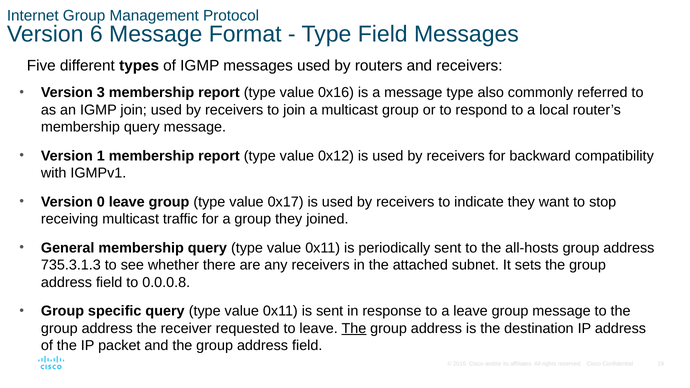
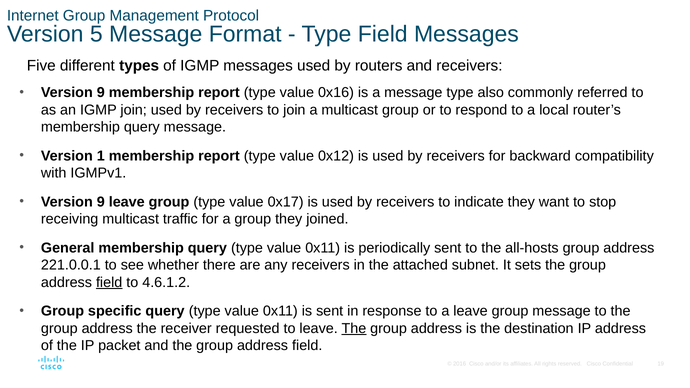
6: 6 -> 5 (96, 34)
3: 3 -> 9 (101, 93)
0: 0 -> 9 (101, 202)
735.3.1.3: 735.3.1.3 -> 221.0.0.1 (71, 265)
field underline: none -> present (109, 283)
0.0.0.8: 0.0.0.8 -> 4.6.1.2 (166, 283)
